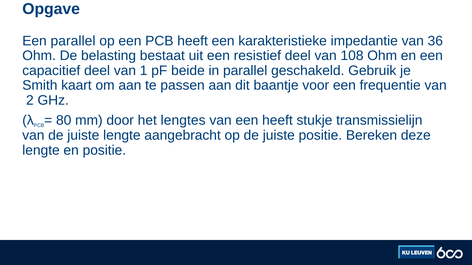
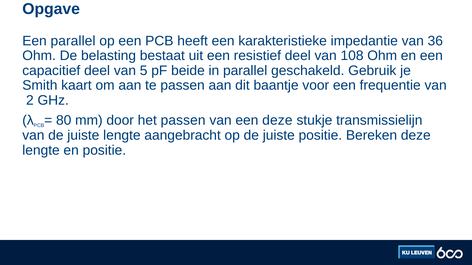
1: 1 -> 5 (144, 71)
het lengtes: lengtes -> passen (183, 121)
een heeft: heeft -> deze (277, 121)
